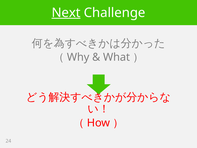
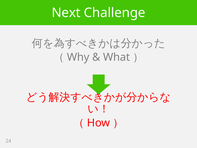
Next underline: present -> none (66, 13)
